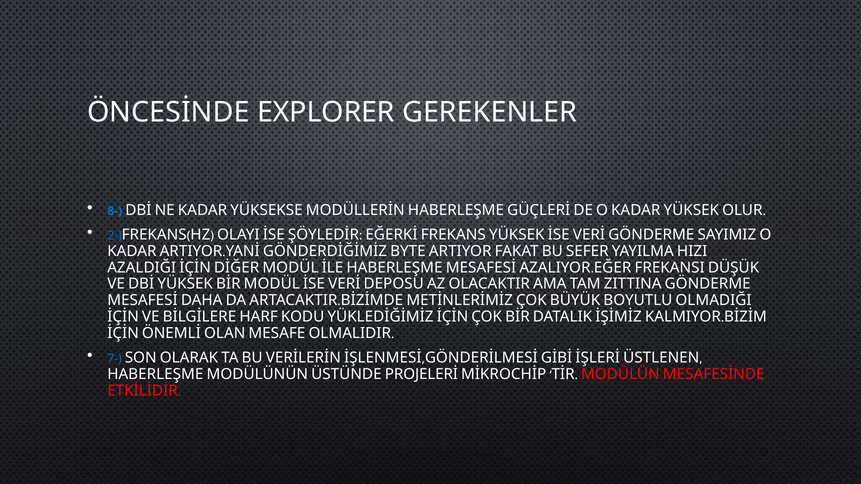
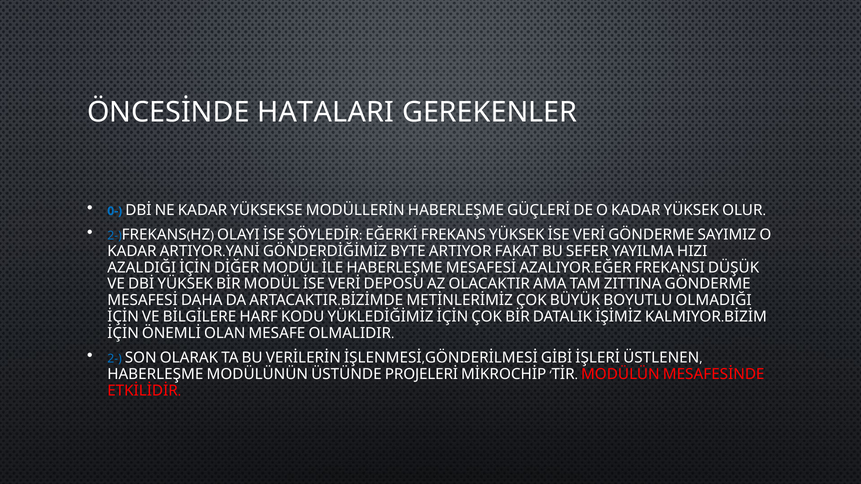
EXPLORER: EXPLORER -> HATALARI (326, 112)
8-: 8- -> 0- (115, 211)
7-: 7- -> 2- (115, 359)
